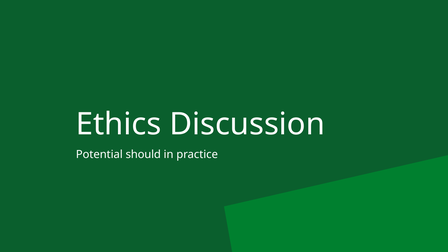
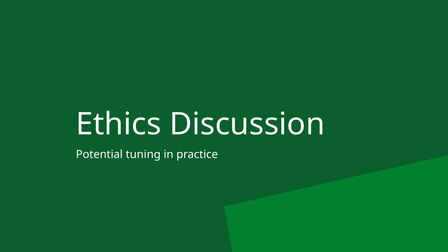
should: should -> tuning (143, 155)
